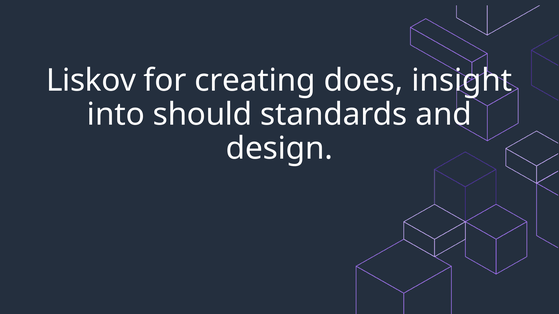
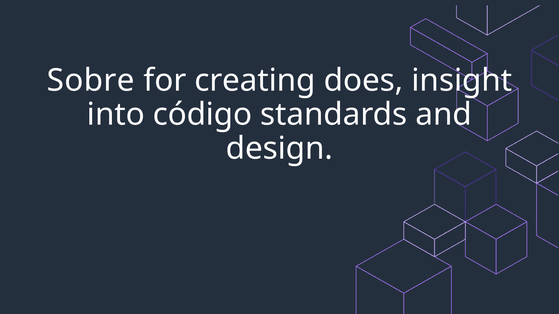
Liskov: Liskov -> Sobre (91, 81)
should: should -> código (203, 115)
